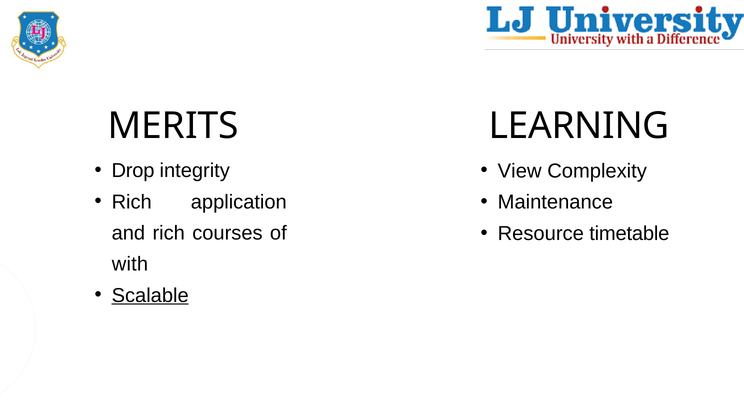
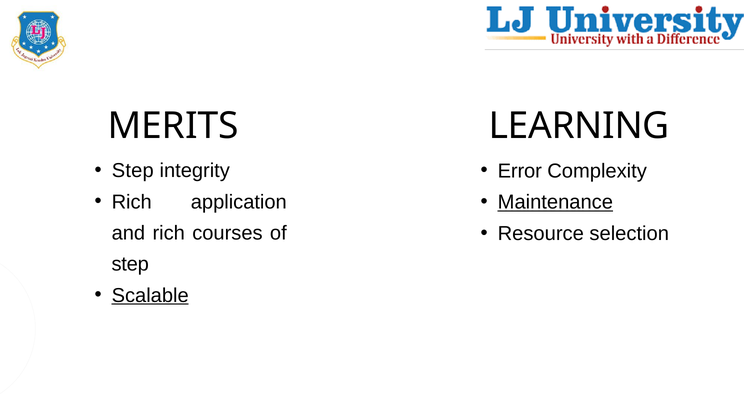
Drop: Drop -> Step (133, 171)
View: View -> Error (520, 171)
Maintenance underline: none -> present (555, 202)
timetable: timetable -> selection (629, 233)
with: with -> step (130, 264)
